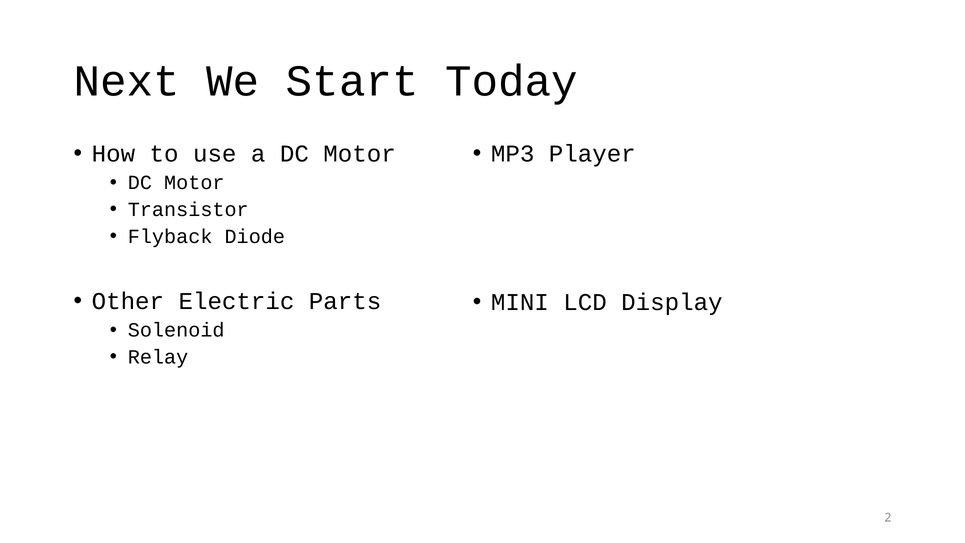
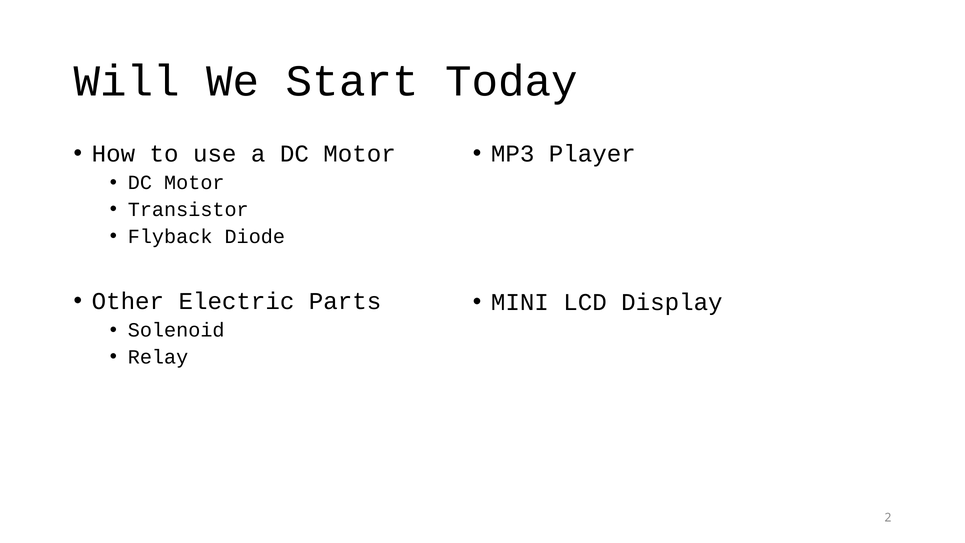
Next: Next -> Will (127, 81)
